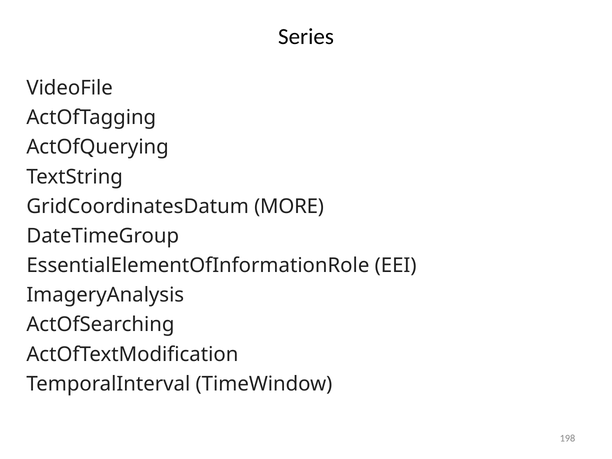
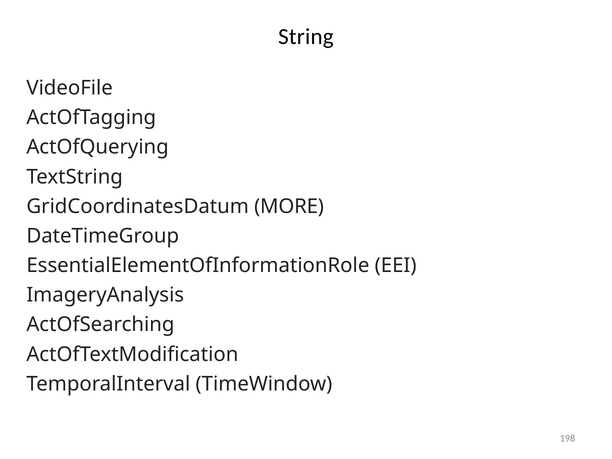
Series: Series -> String (306, 37)
